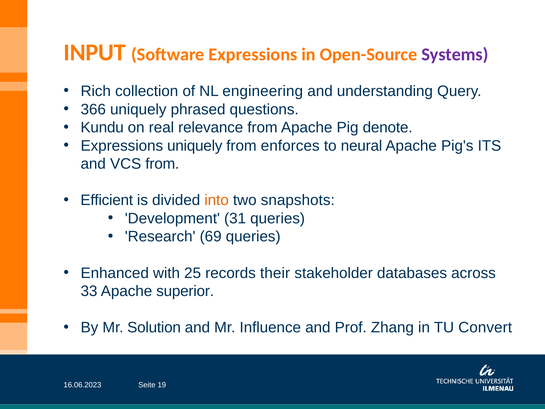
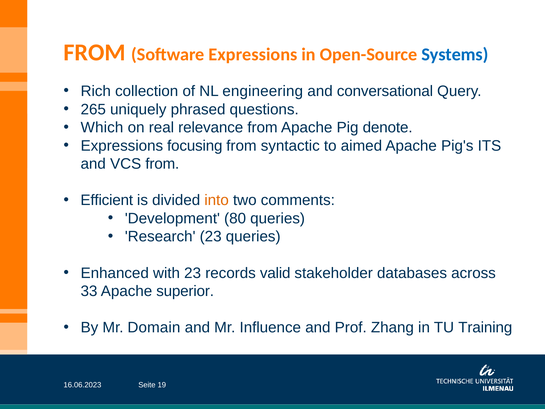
INPUT: INPUT -> FROM (95, 53)
Systems colour: purple -> blue (455, 55)
understanding: understanding -> conversational (385, 91)
366: 366 -> 265 (93, 109)
Kundu: Kundu -> Which (102, 127)
Expressions uniquely: uniquely -> focusing (195, 146)
enforces: enforces -> syntactic (290, 146)
neural: neural -> aimed (361, 146)
snapshots: snapshots -> comments (298, 200)
31: 31 -> 80 (235, 218)
Research 69: 69 -> 23 (211, 237)
with 25: 25 -> 23 (193, 273)
their: their -> valid (275, 273)
Solution: Solution -> Domain (154, 327)
Convert: Convert -> Training (485, 327)
